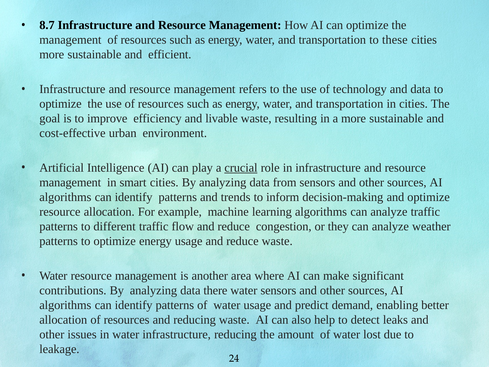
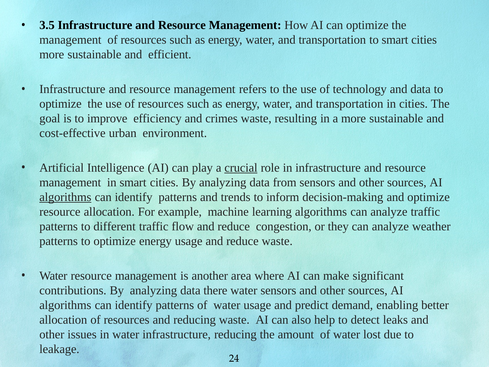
8.7: 8.7 -> 3.5 (47, 25)
to these: these -> smart (395, 40)
livable: livable -> crimes (222, 118)
algorithms underline: none -> present (65, 197)
